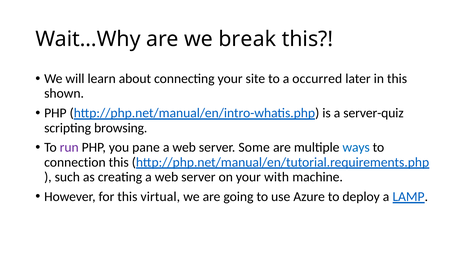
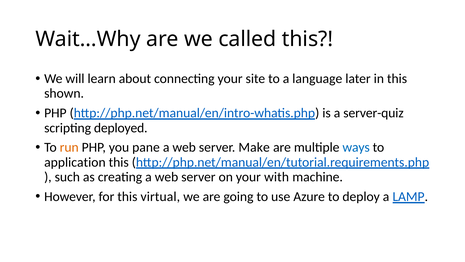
break: break -> called (247, 39)
occurred: occurred -> language (317, 79)
browsing: browsing -> deployed (121, 128)
run colour: purple -> orange (69, 147)
Some: Some -> Make (254, 147)
connection: connection -> application (75, 162)
